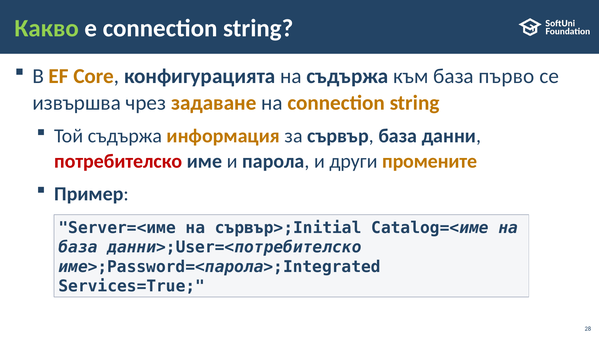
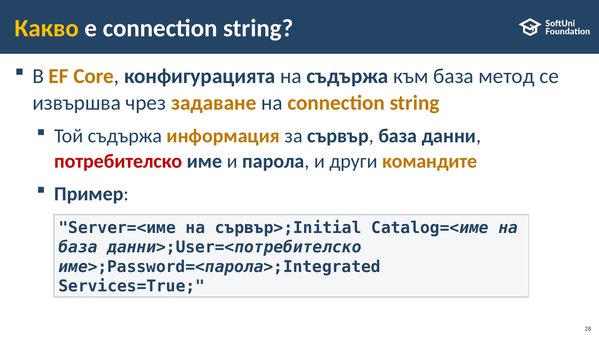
Какво colour: light green -> yellow (47, 28)
първо: първо -> метод (507, 76)
промените: промените -> командите (430, 161)
